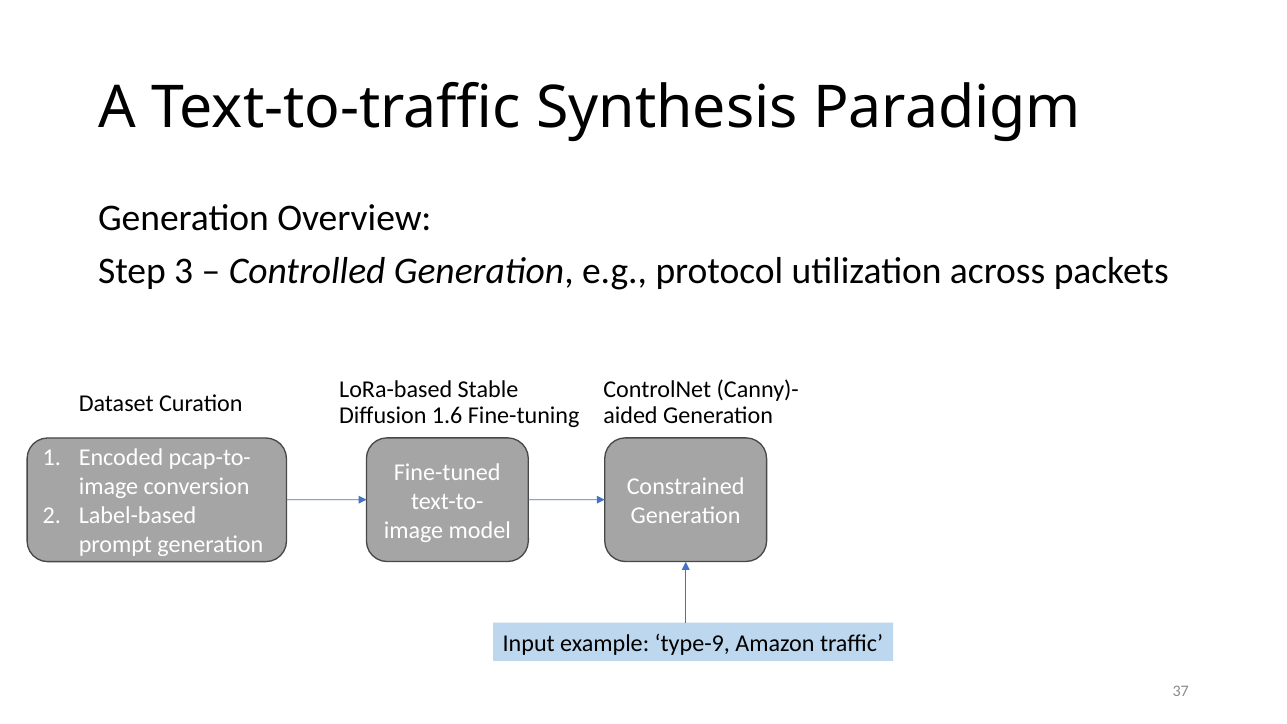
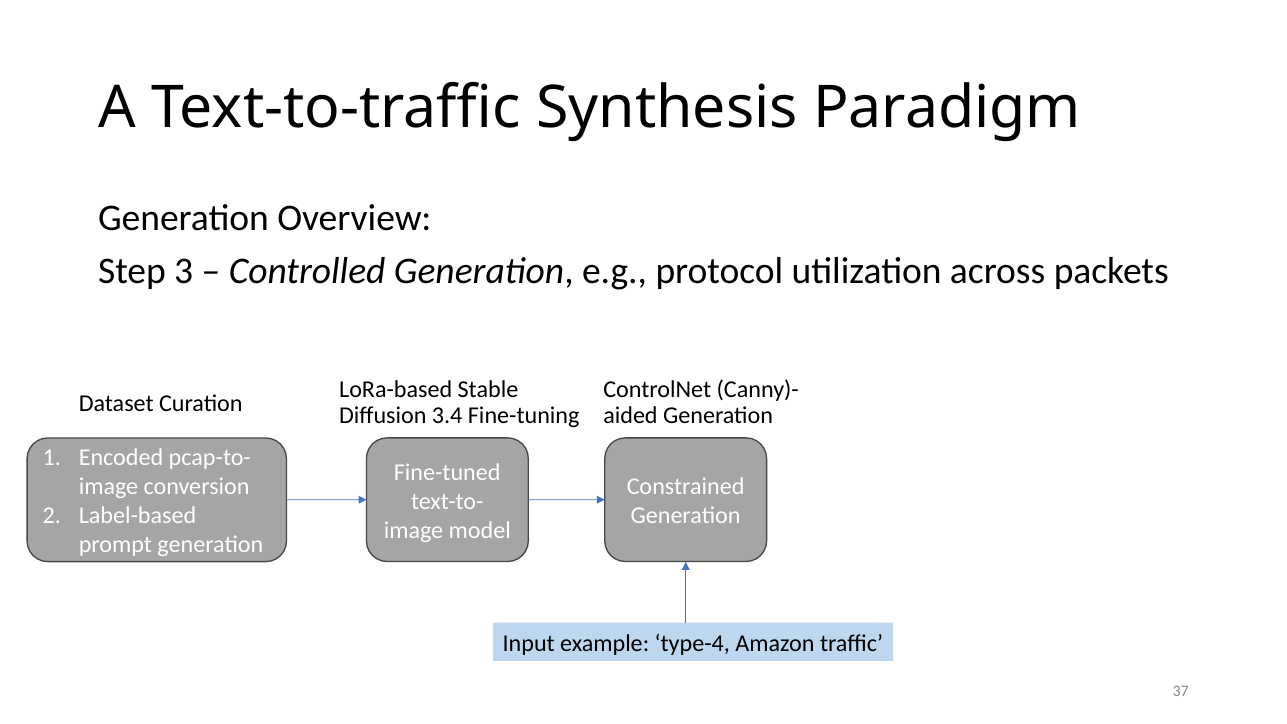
1.6: 1.6 -> 3.4 (447, 415)
type-9: type-9 -> type-4 (692, 643)
